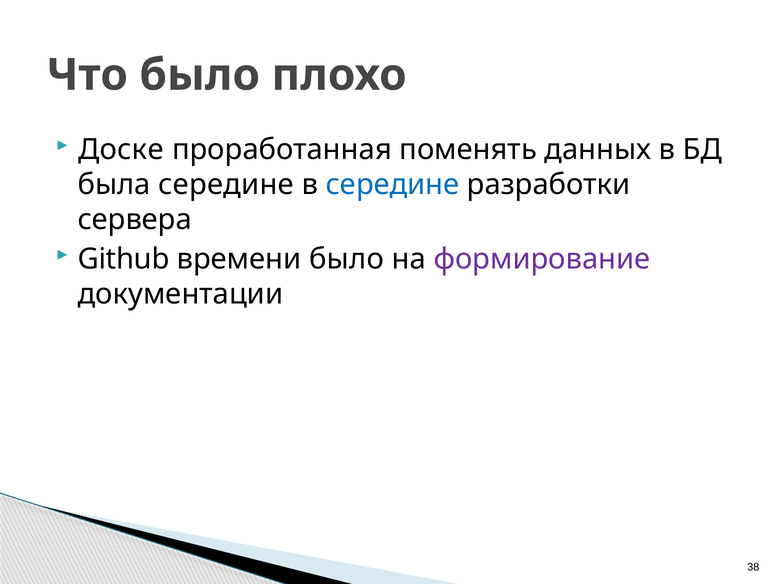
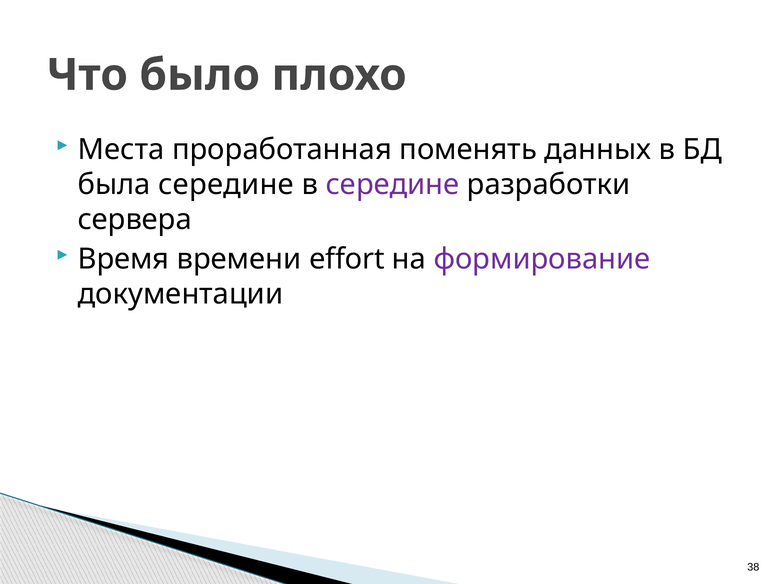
Доске: Доске -> Места (121, 149)
середине colour: blue -> purple (393, 184)
Github: Github -> Время (123, 259)
времени было: было -> effort (347, 259)
